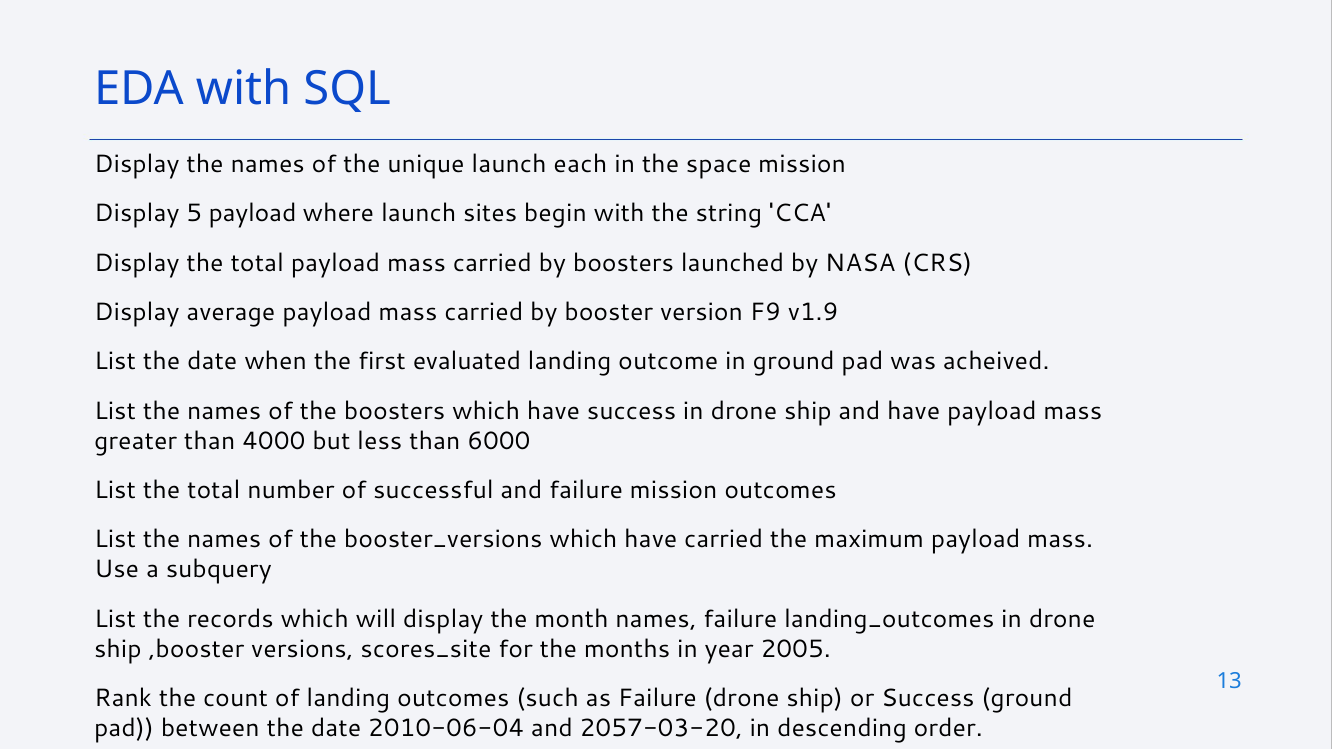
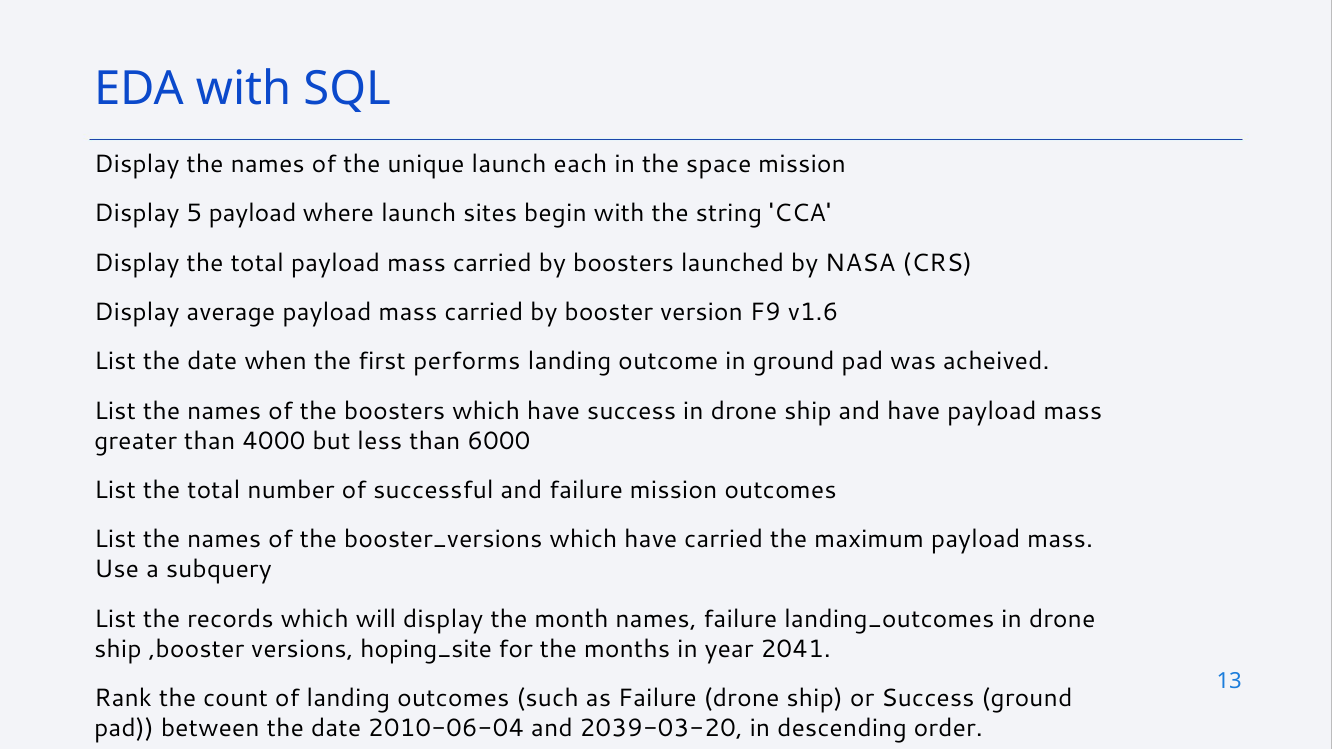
v1.9: v1.9 -> v1.6 (813, 312)
evaluated: evaluated -> performs (467, 362)
scores_site: scores_site -> hoping_site (426, 649)
2005: 2005 -> 2041 (796, 649)
2057-03-20: 2057-03-20 -> 2039-03-20 (661, 729)
